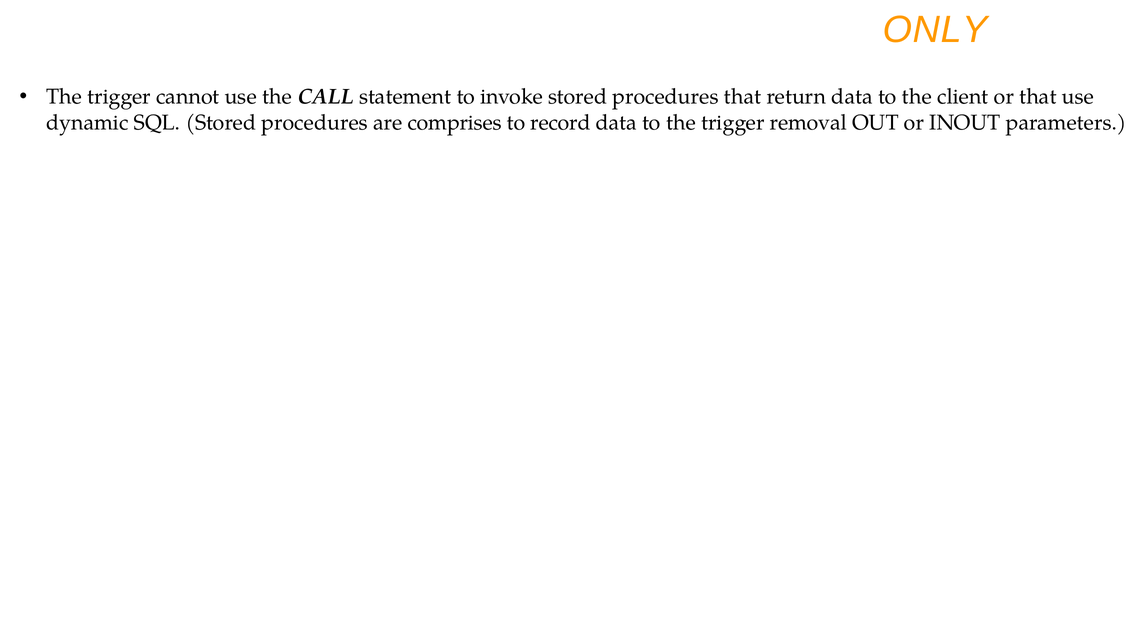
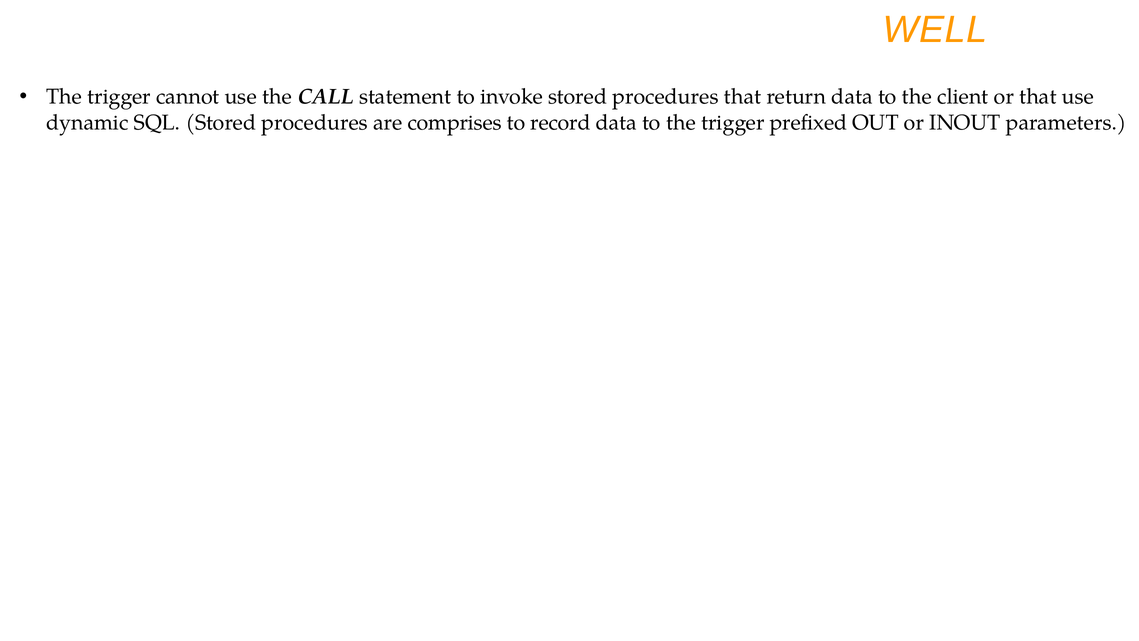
ONLY: ONLY -> WELL (935, 30)
removal: removal -> prefixed (809, 122)
